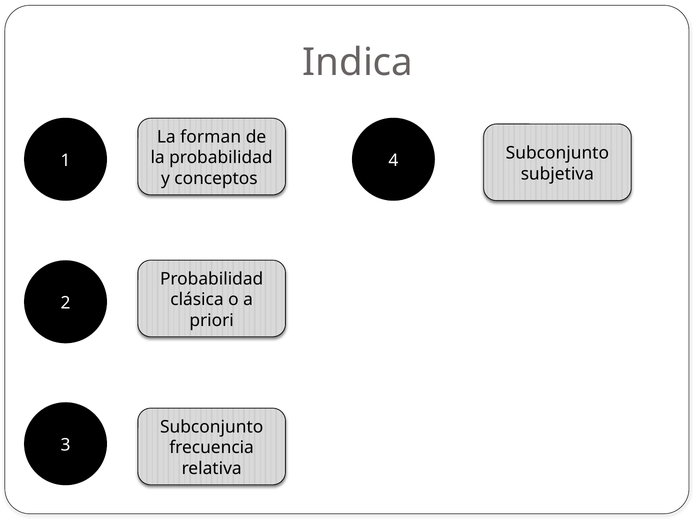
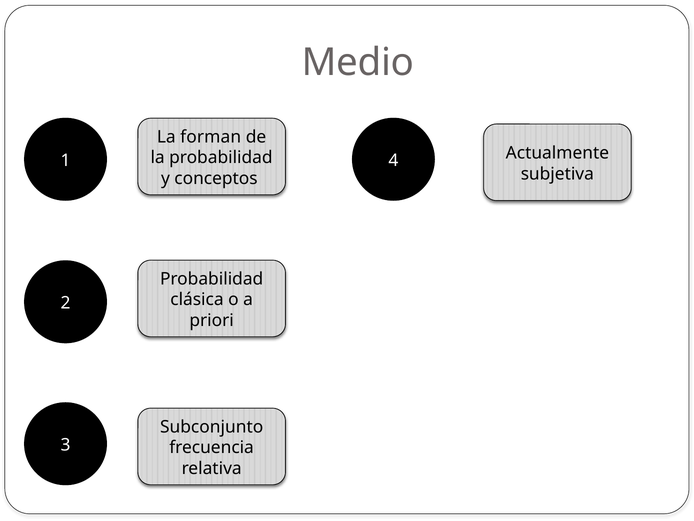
Indica: Indica -> Medio (358, 62)
Subconjunto: Subconjunto -> Actualmente (557, 153)
